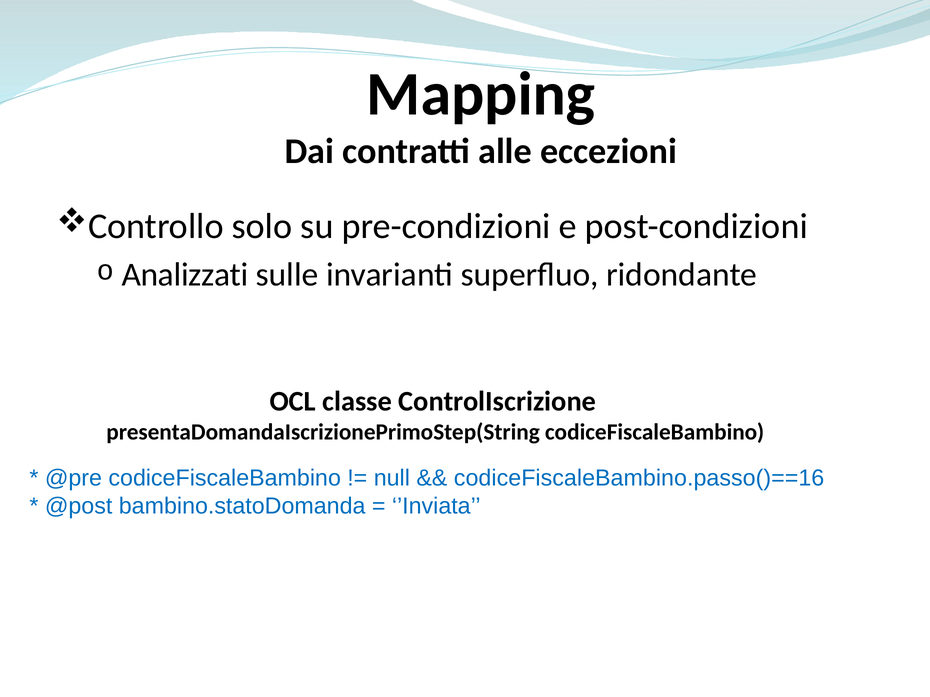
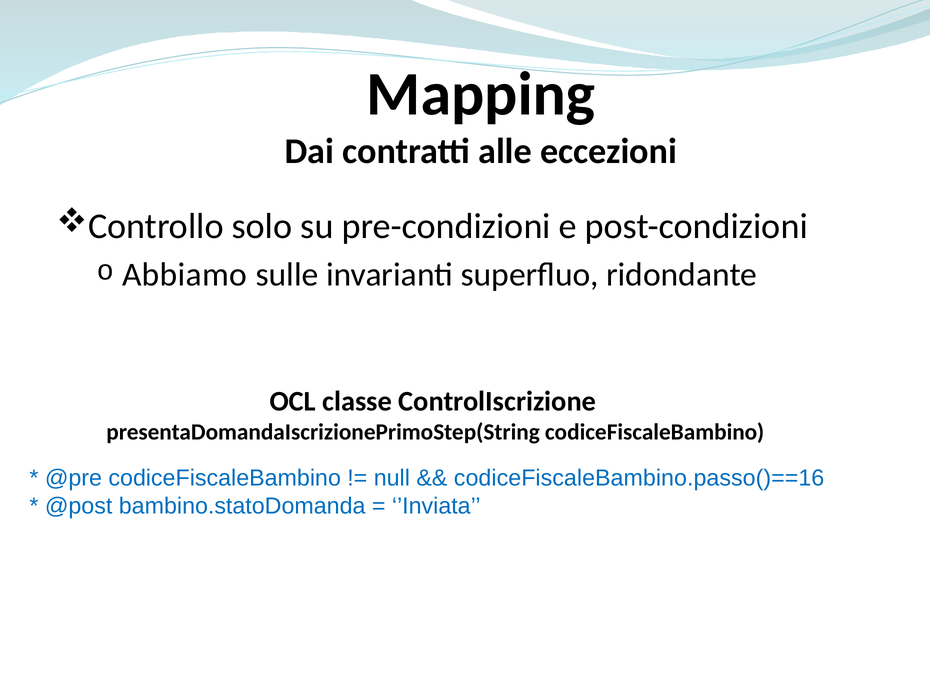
Analizzati: Analizzati -> Abbiamo (185, 275)
